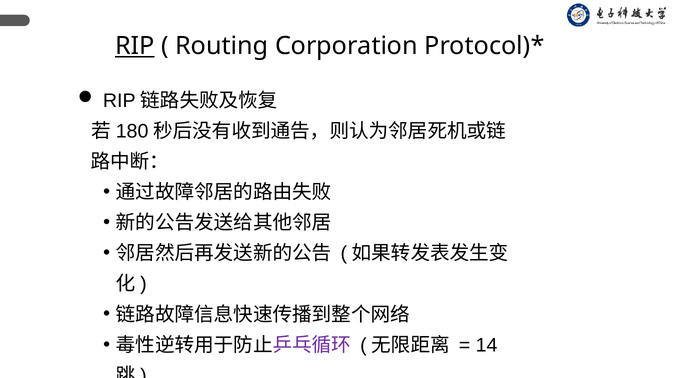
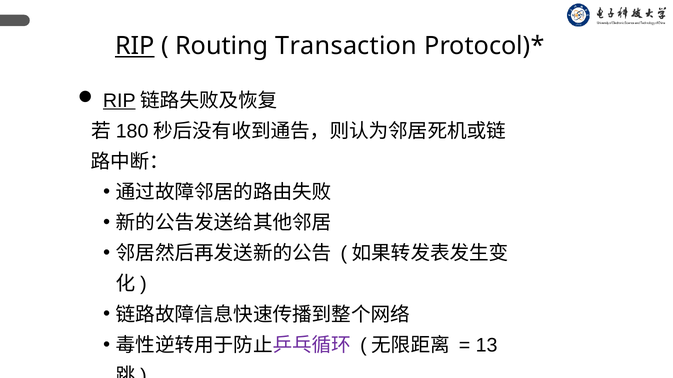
Corporation: Corporation -> Transaction (346, 46)
RIP underline: none -> present (119, 101)
14: 14 -> 13 (487, 346)
